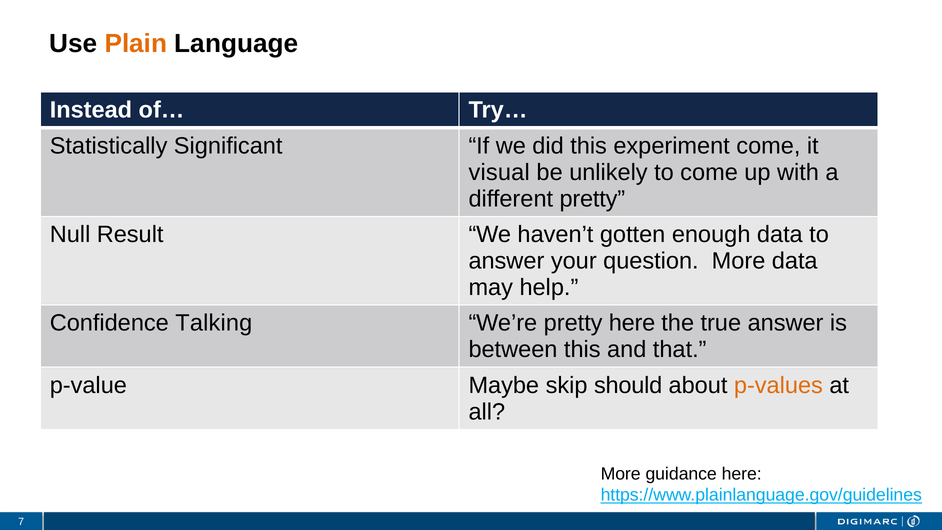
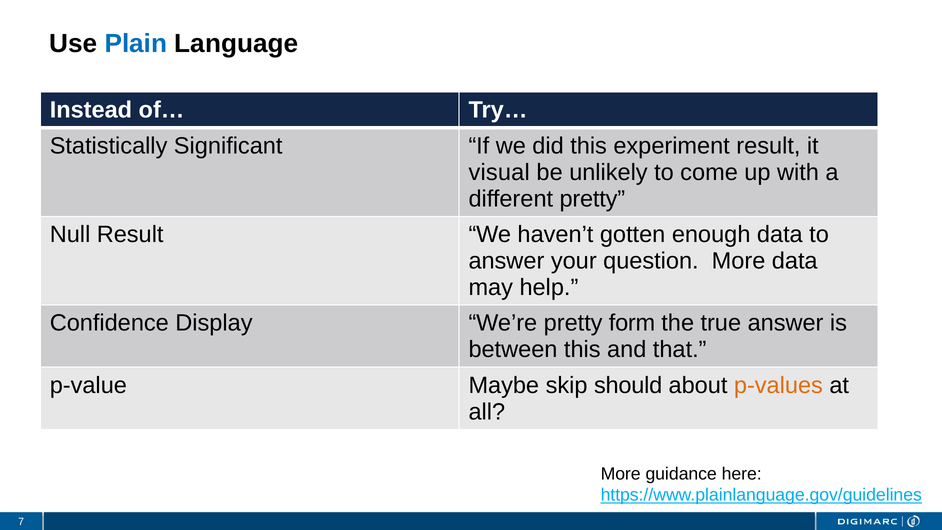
Plain colour: orange -> blue (136, 43)
experiment come: come -> result (768, 146)
Talking: Talking -> Display (214, 323)
pretty here: here -> form (632, 323)
